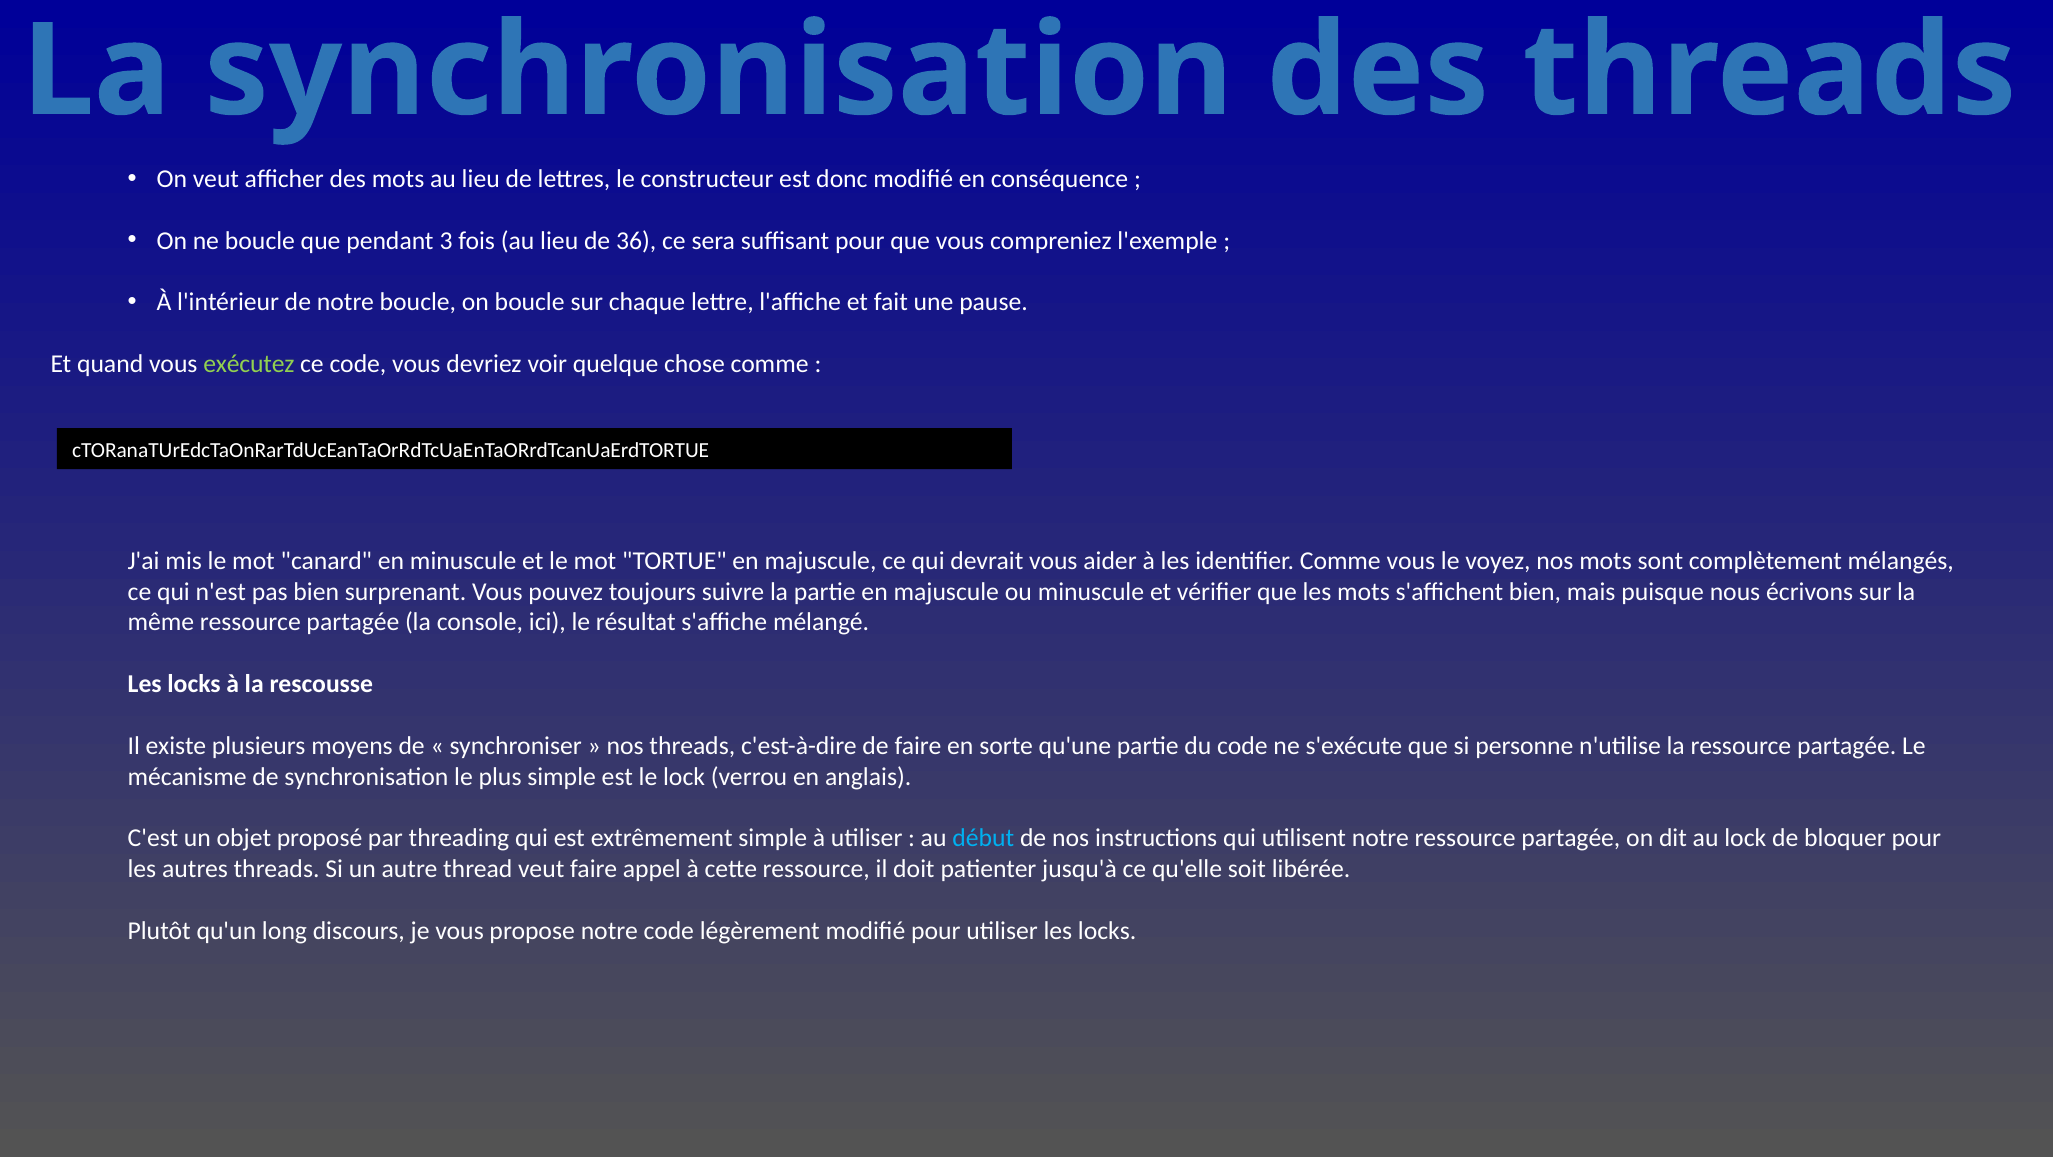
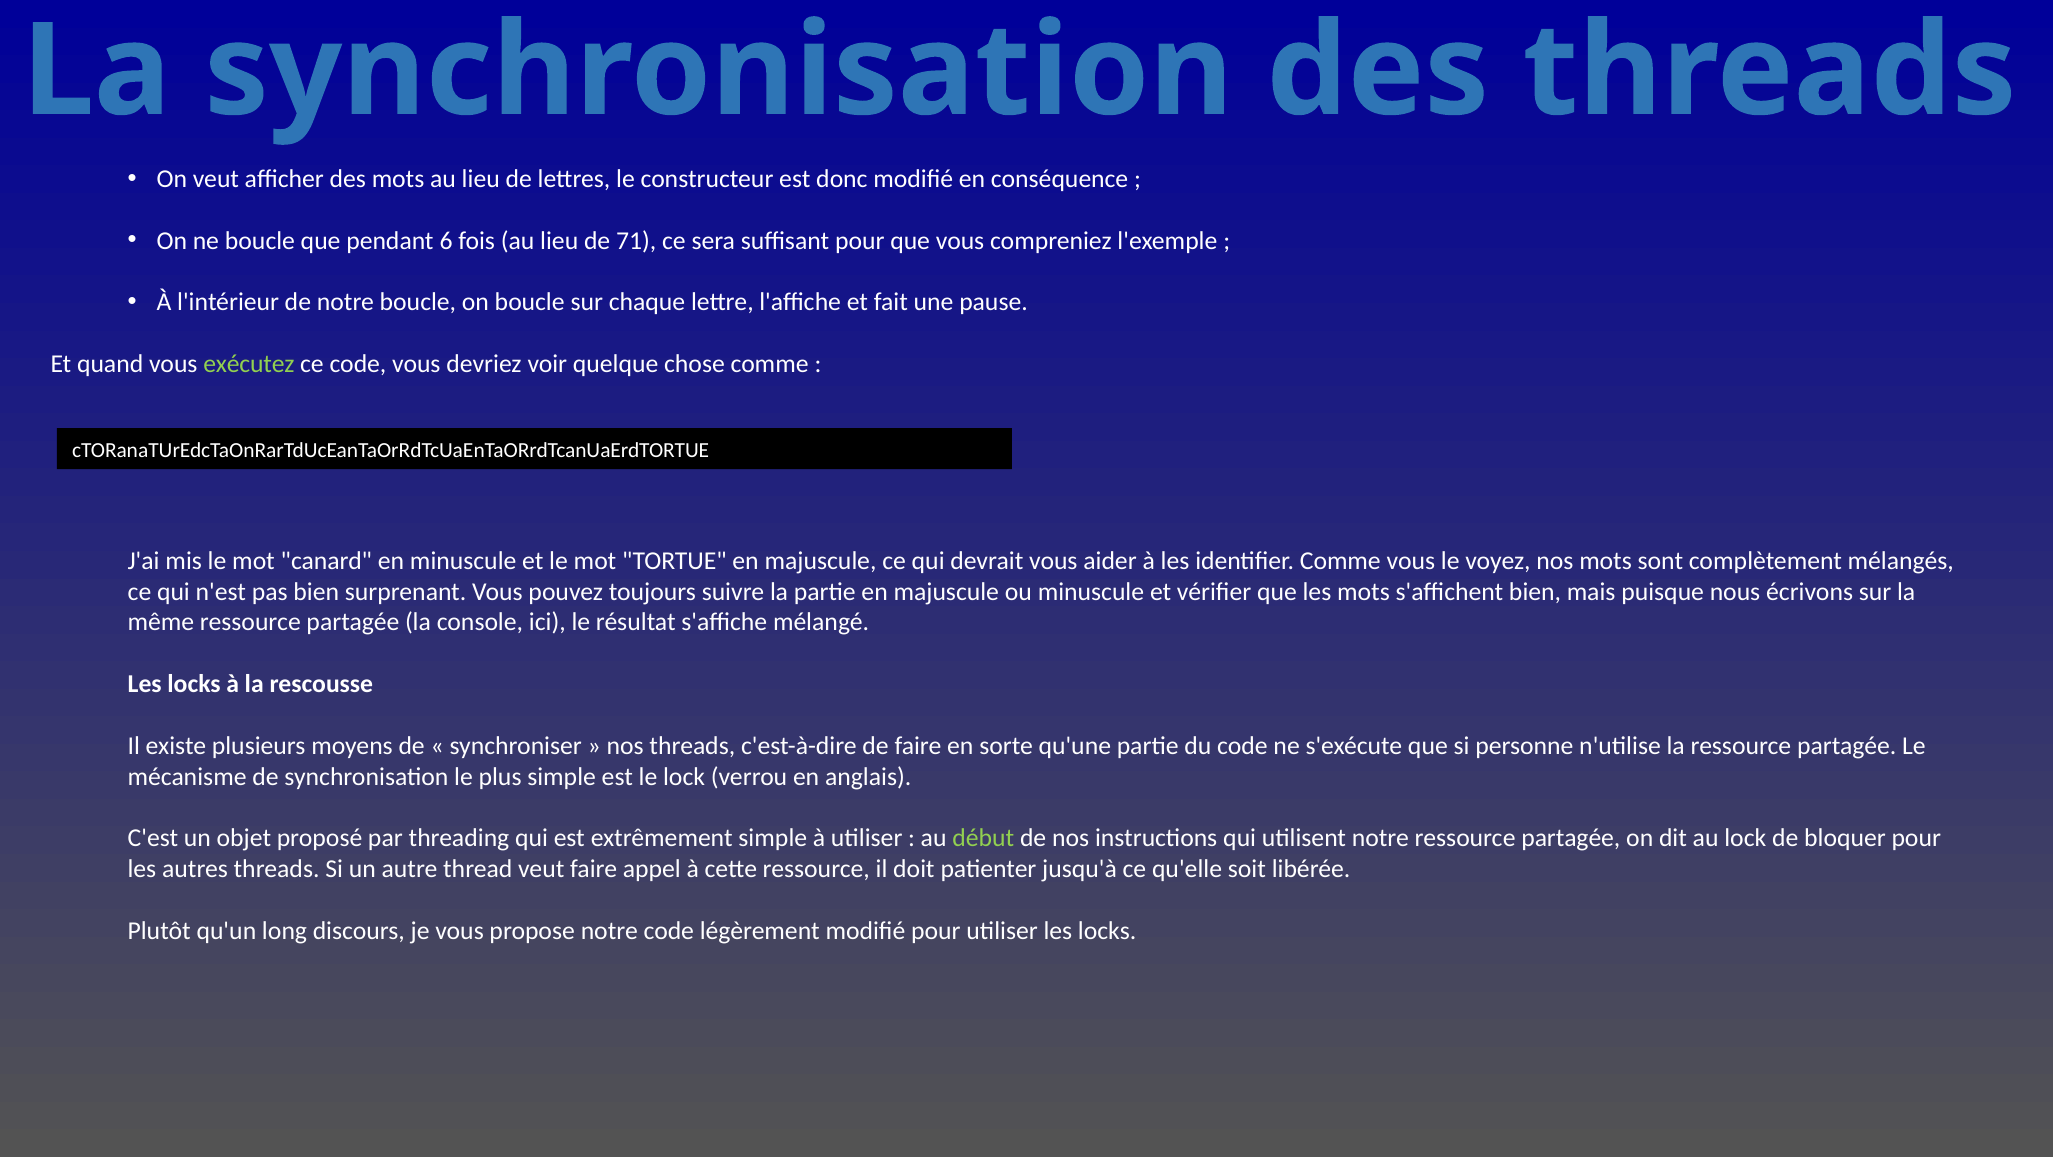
3: 3 -> 6 (446, 241)
36: 36 -> 71 (636, 241)
début colour: light blue -> light green (983, 839)
